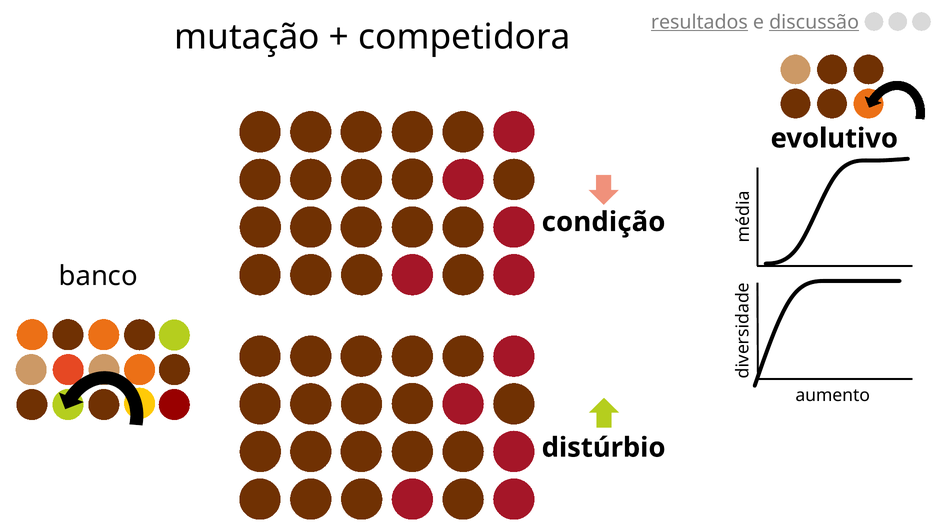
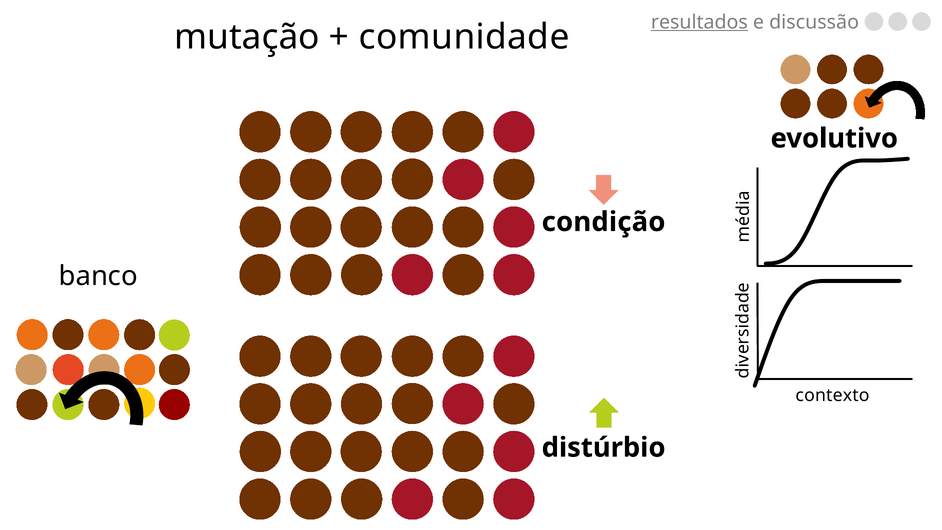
discussão underline: present -> none (814, 22)
competidora: competidora -> comunidade (464, 37)
aumento: aumento -> contexto (833, 395)
